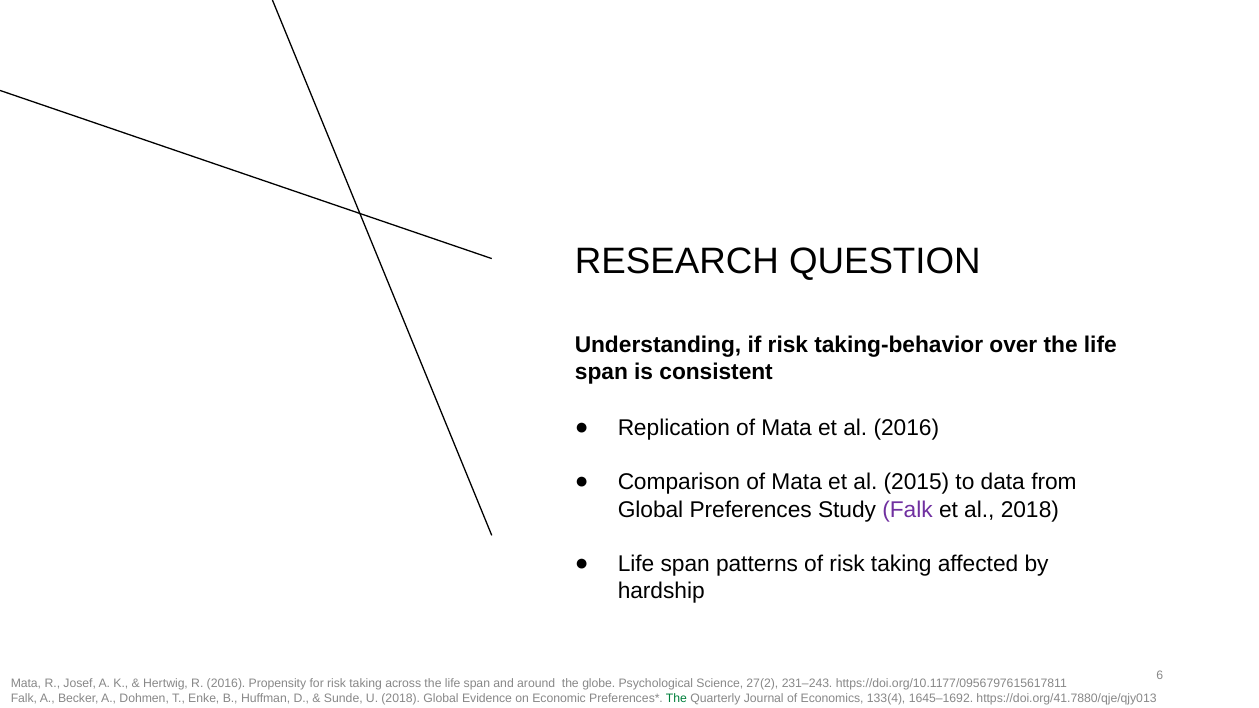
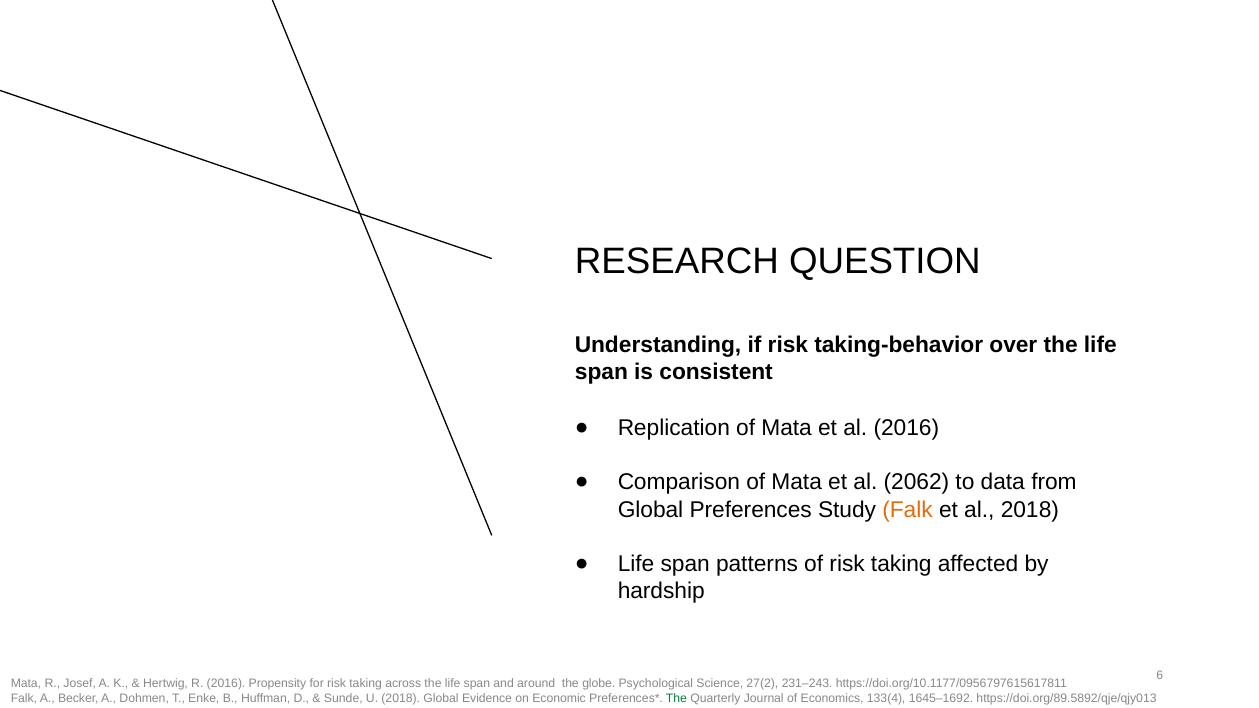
2015: 2015 -> 2062 (916, 483)
Falk colour: purple -> orange (908, 510)
https://doi.org/41.7880/qje/qjy013: https://doi.org/41.7880/qje/qjy013 -> https://doi.org/89.5892/qje/qjy013 (1067, 698)
